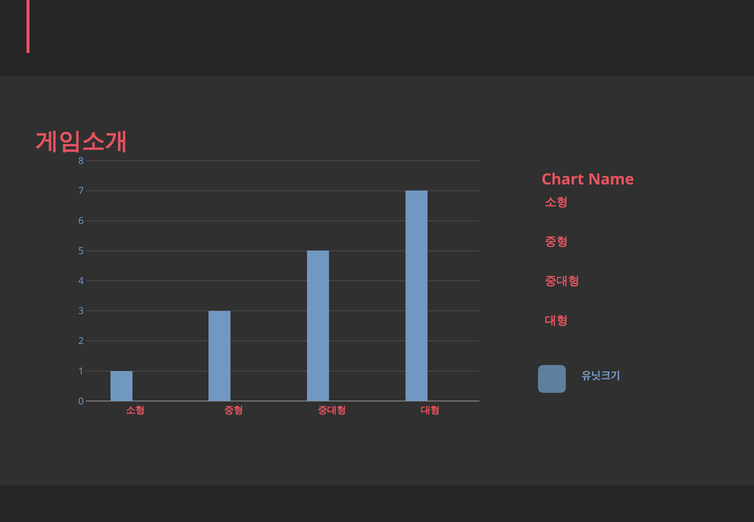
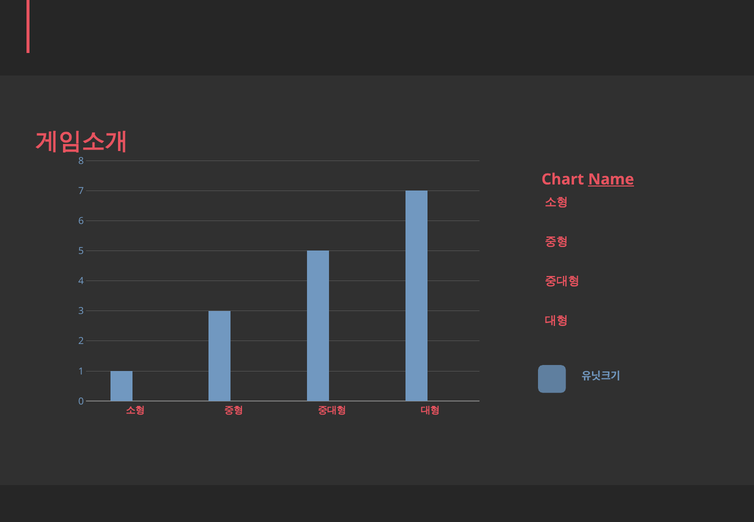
Name underline: none -> present (611, 179)
